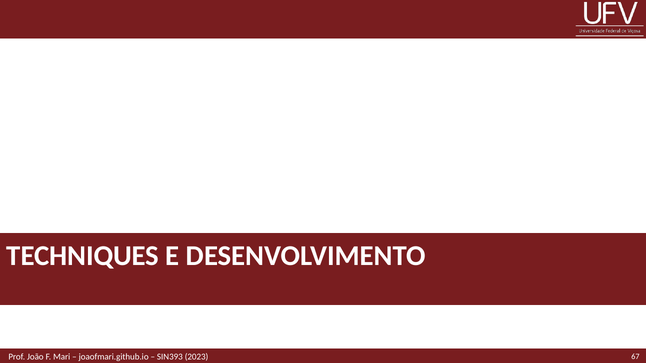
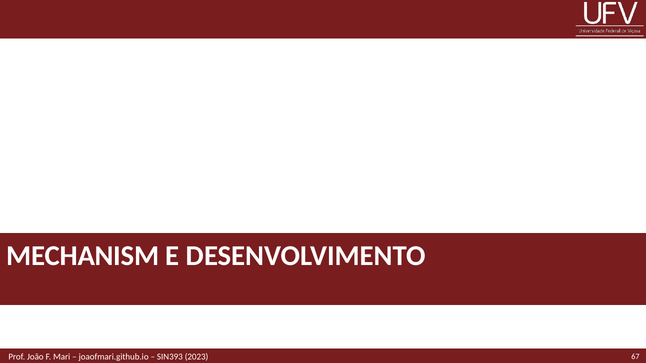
TECHNIQUES: TECHNIQUES -> MECHANISM (83, 256)
